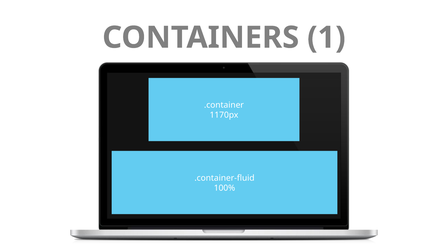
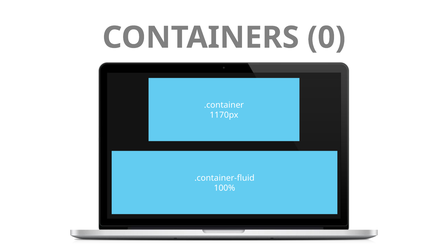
1: 1 -> 0 (326, 38)
